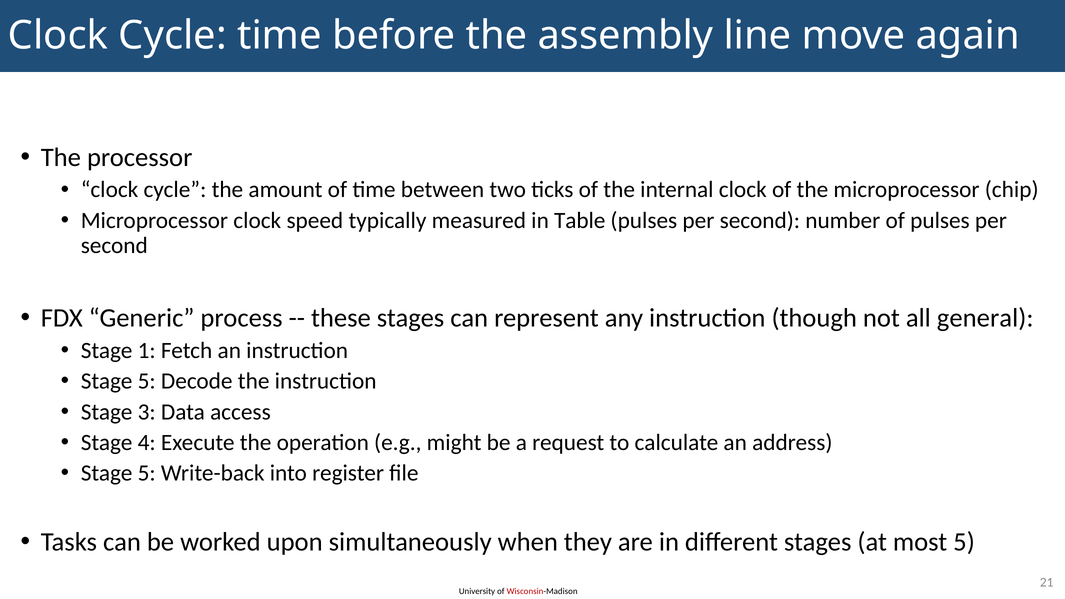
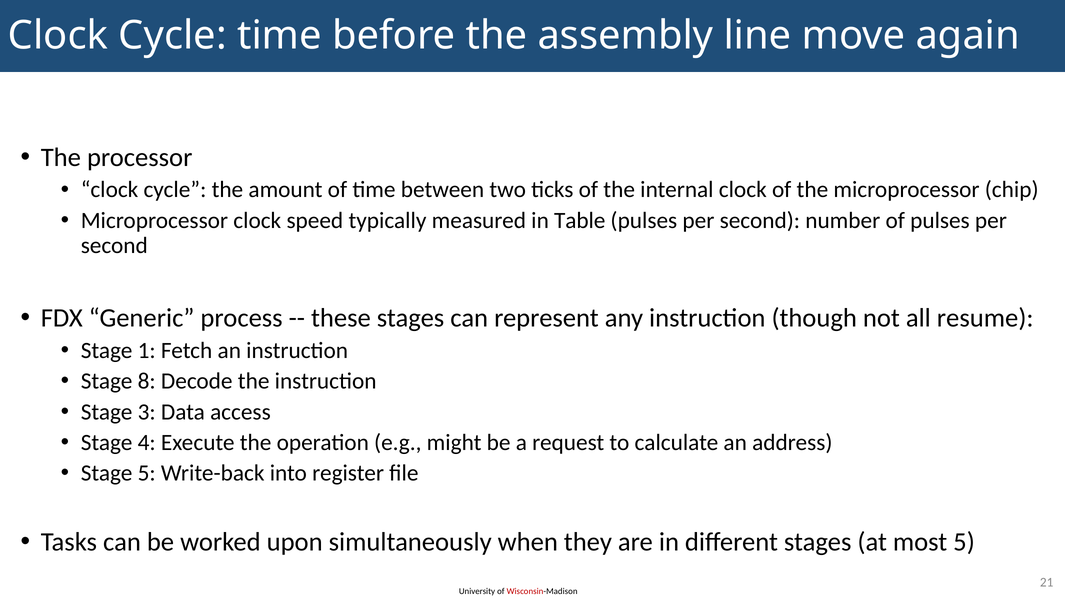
general: general -> resume (985, 318)
5: 5 -> 8 (147, 381)
